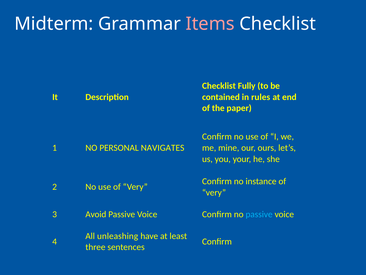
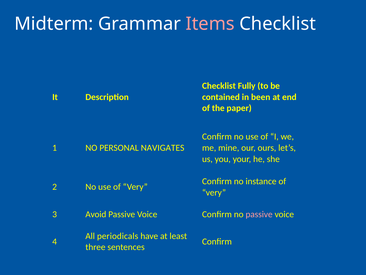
rules: rules -> been (261, 97)
passive colour: light blue -> pink (259, 214)
unleashing: unleashing -> periodicals (118, 236)
